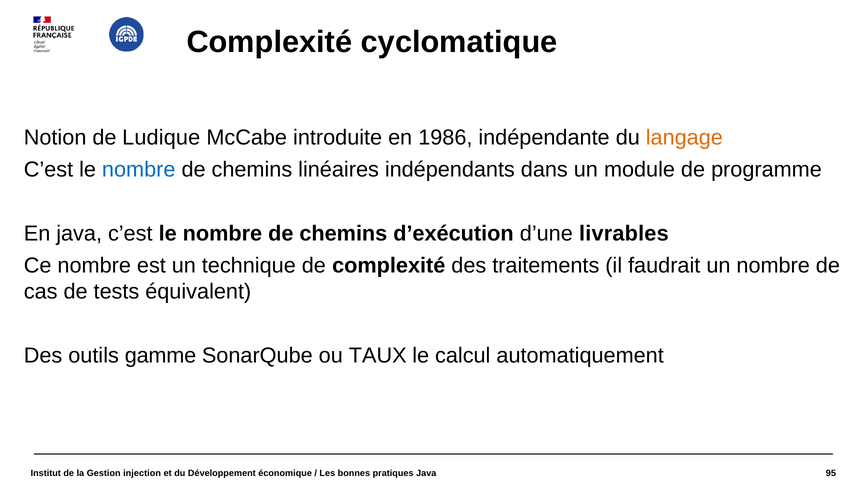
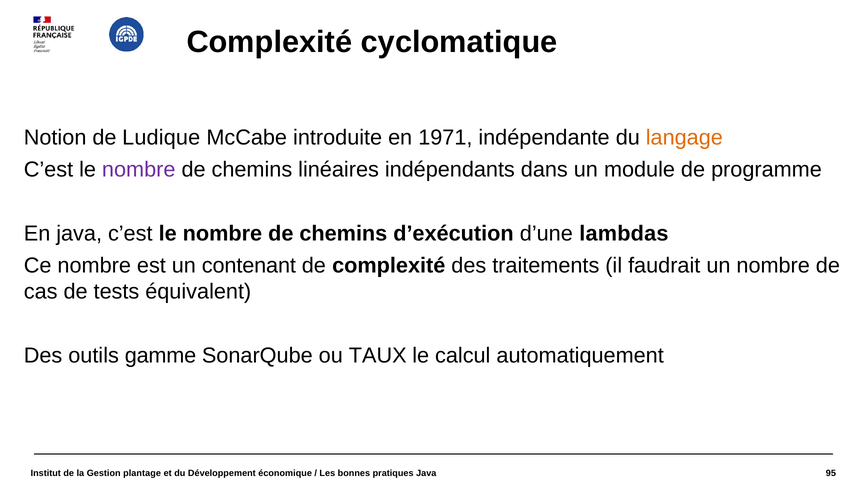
1986: 1986 -> 1971 (445, 137)
nombre colour: blue -> purple (139, 169)
livrables: livrables -> lambdas (624, 233)
technique: technique -> contenant (249, 265)
injection: injection -> plantage (142, 473)
